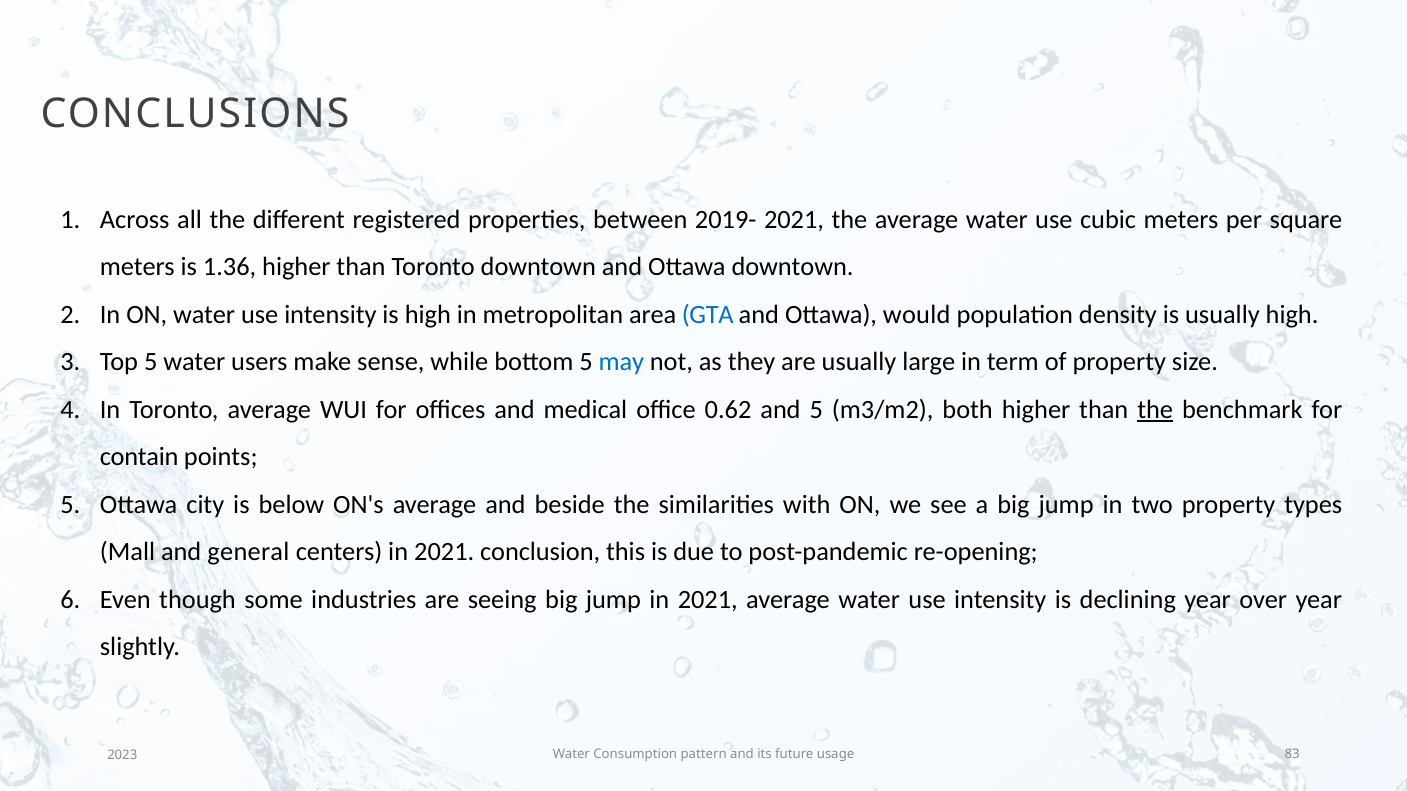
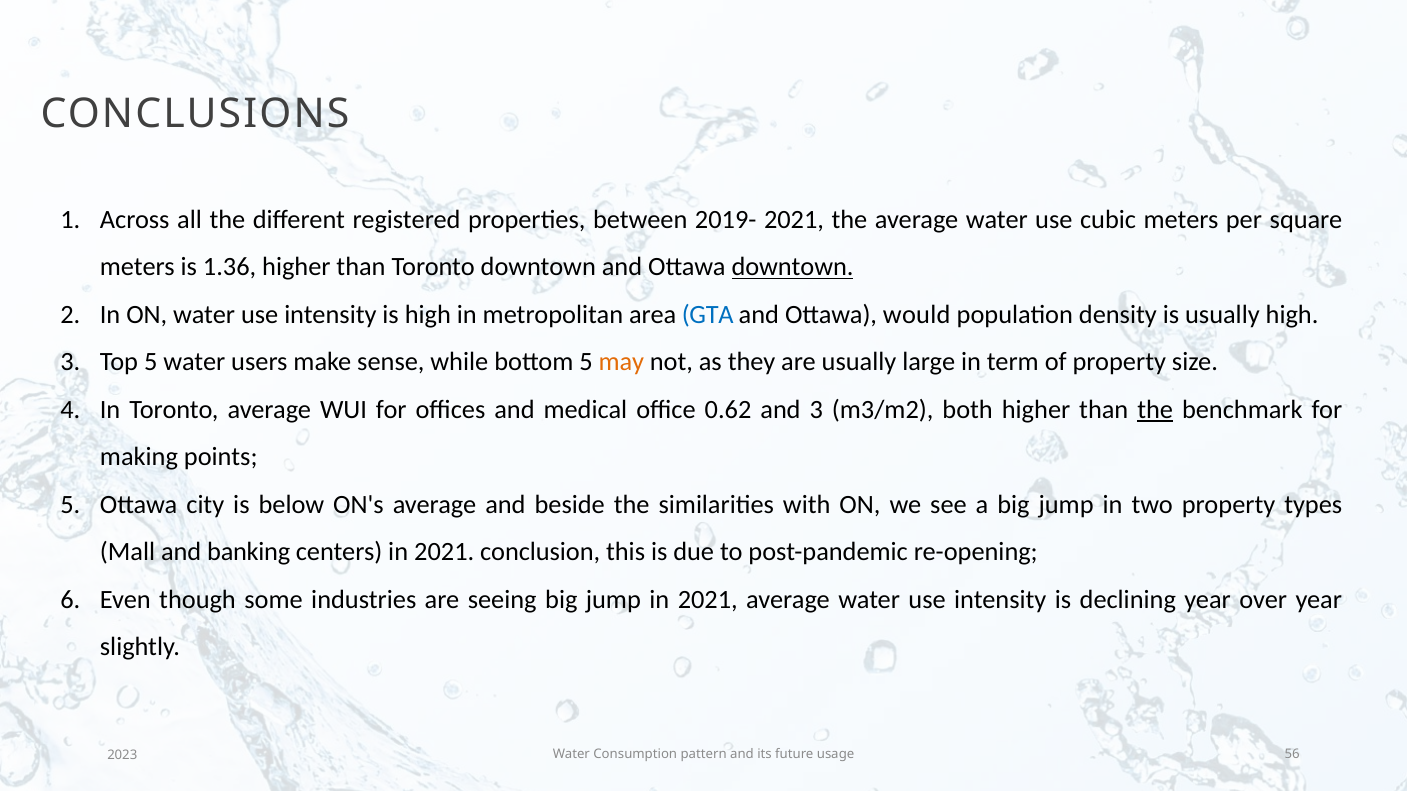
downtown underline: none -> present (793, 267)
may colour: blue -> orange (621, 362)
and 5: 5 -> 3 (816, 410)
contain: contain -> making (139, 457)
general: general -> banking (249, 552)
83: 83 -> 56 (1292, 754)
